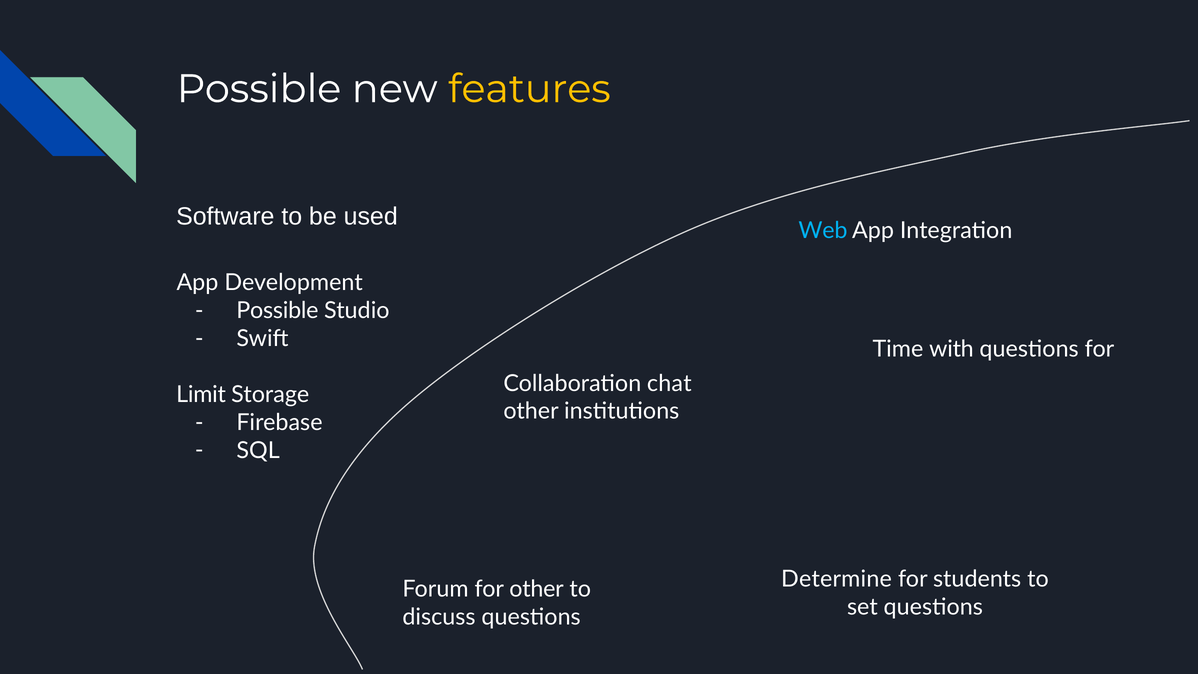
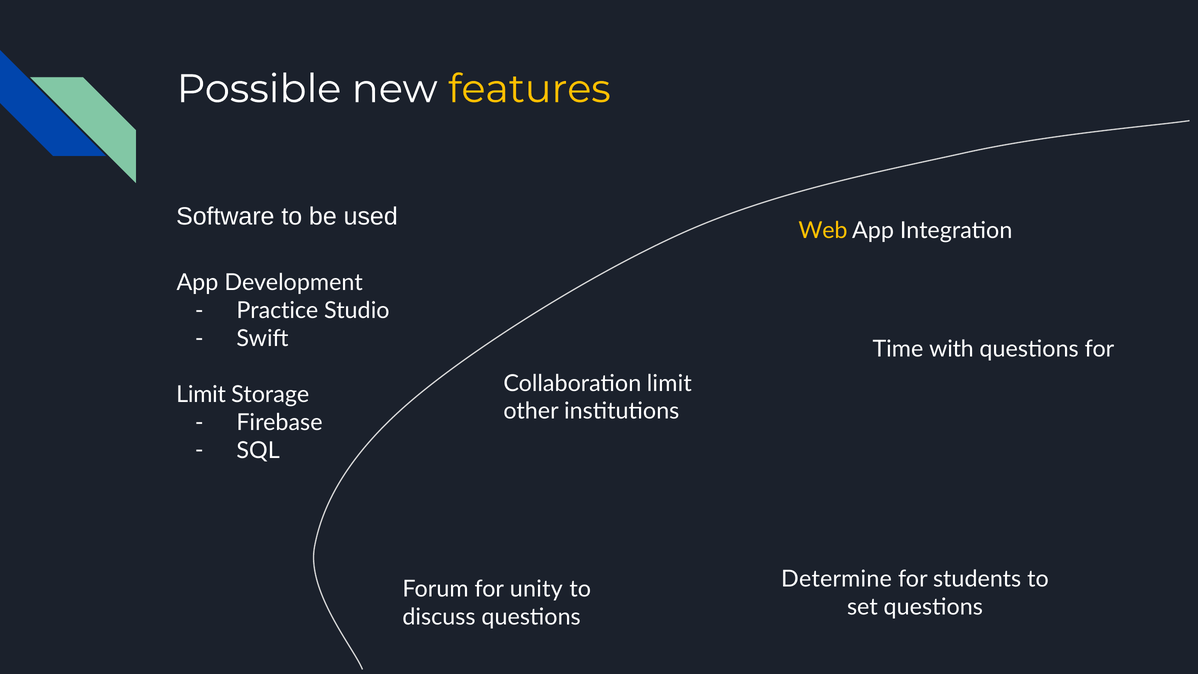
Web colour: light blue -> yellow (823, 231)
Possible: Possible -> Practice (277, 311)
Collaboration chat: chat -> limit (669, 383)
for other: other -> unity (536, 589)
